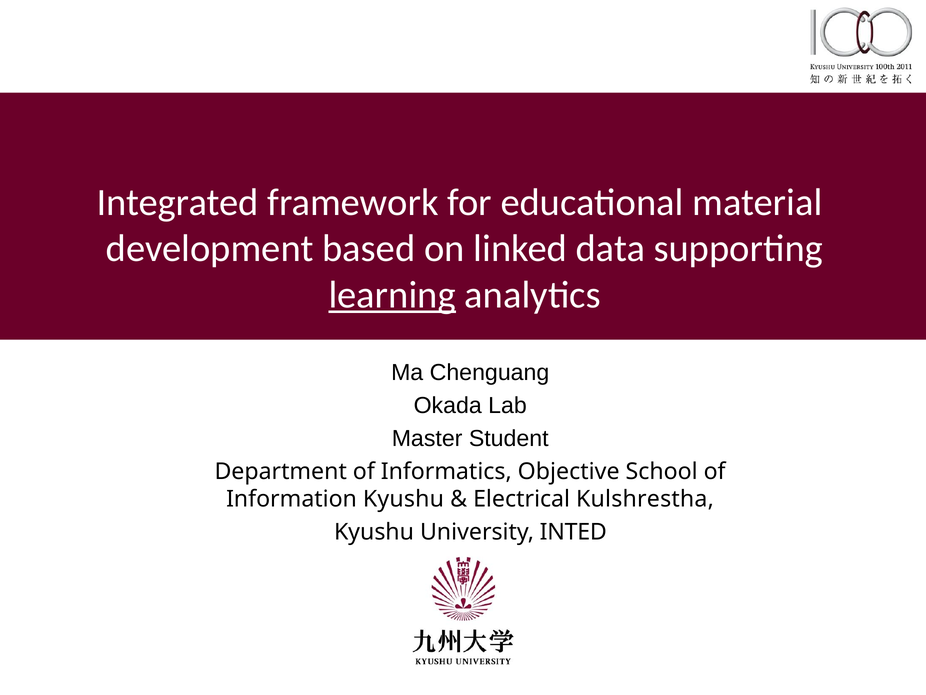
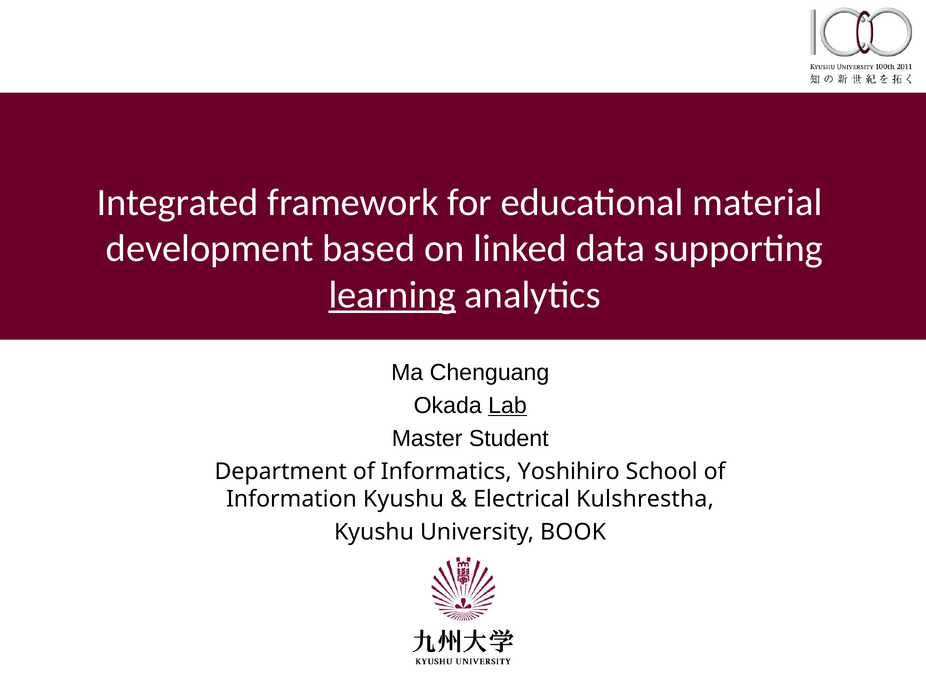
Lab underline: none -> present (507, 405)
Objective: Objective -> Yoshihiro (569, 471)
INTED: INTED -> BOOK (573, 532)
